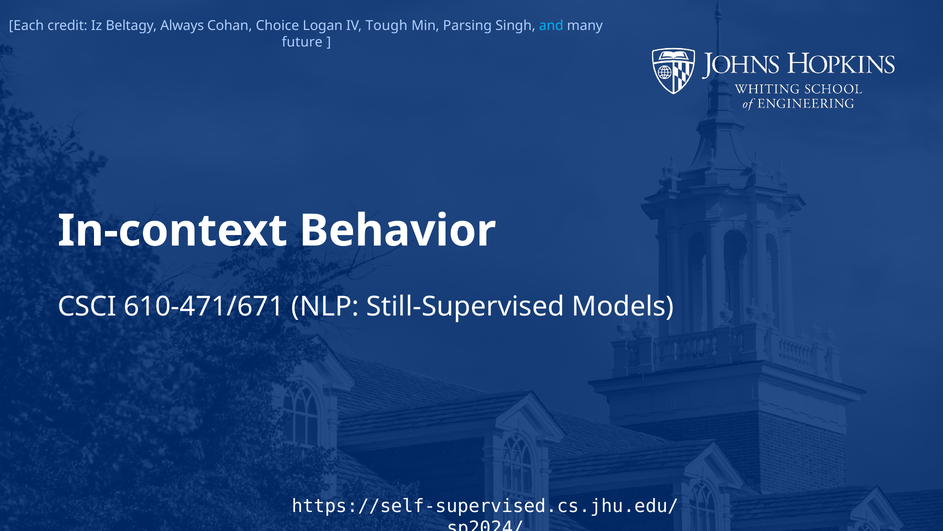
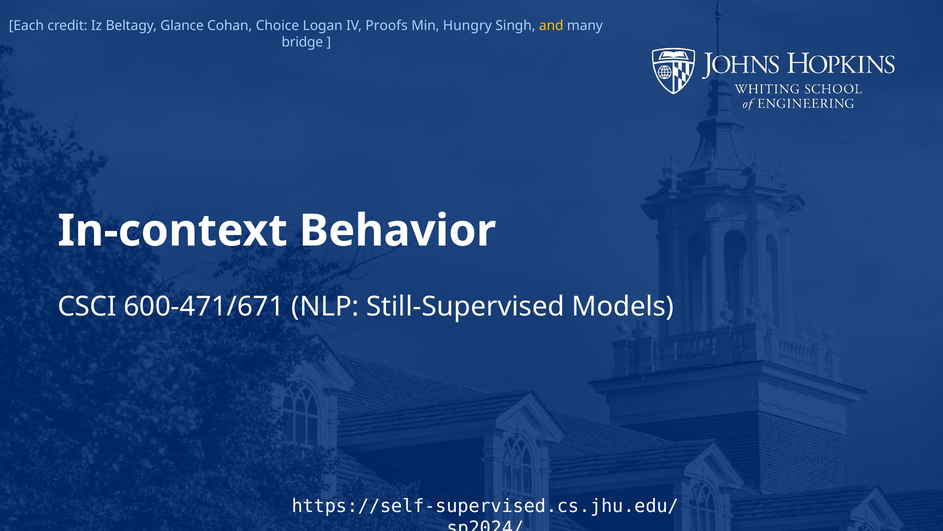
Always: Always -> Glance (182, 26)
Tough: Tough -> Proofs (387, 26)
Parsing: Parsing -> Hungry (467, 26)
and colour: light blue -> yellow (551, 26)
future: future -> bridge (302, 42)
610-471/671: 610-471/671 -> 600-471/671 (204, 307)
